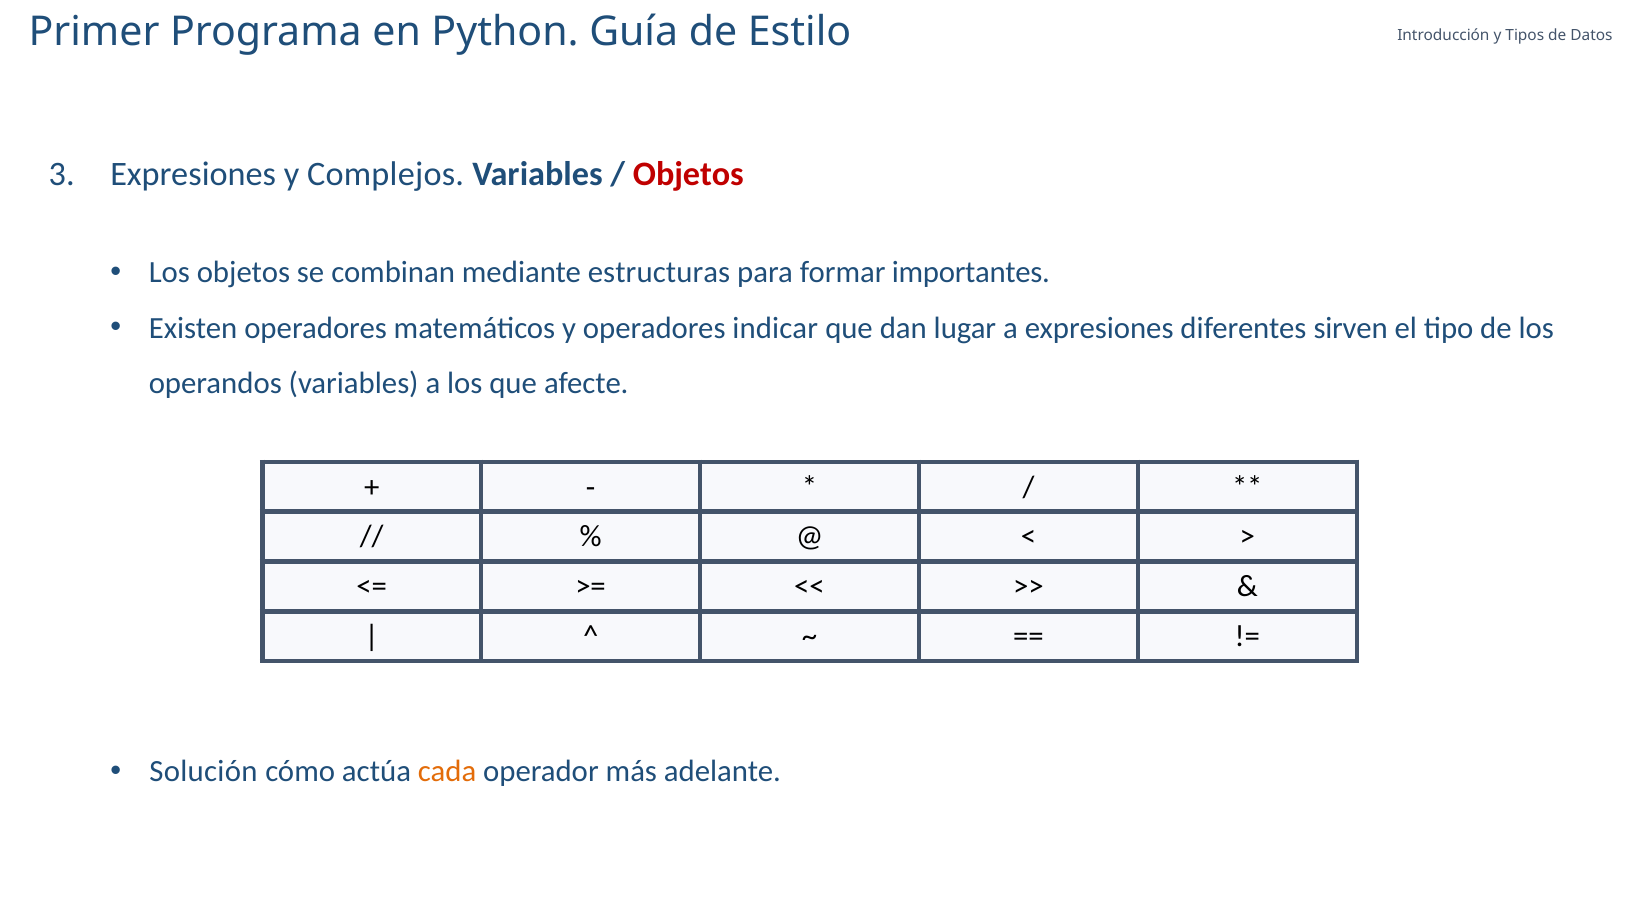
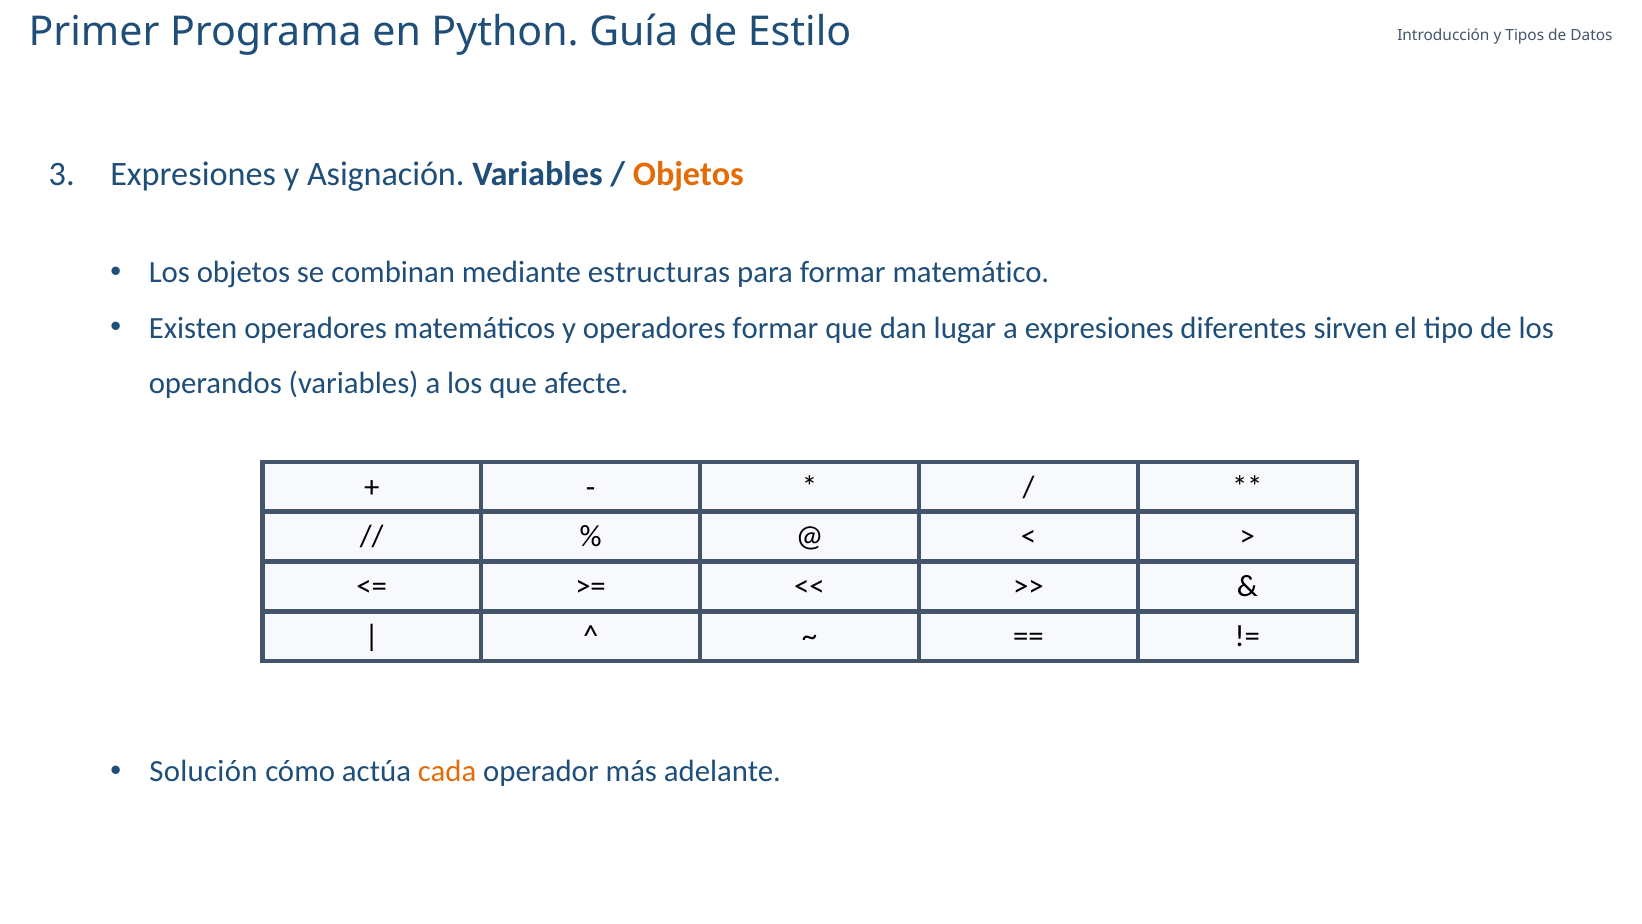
Complejos: Complejos -> Asignación (386, 174)
Objetos colour: red -> orange (688, 174)
importantes: importantes -> matemático (971, 273)
operadores indicar: indicar -> formar (775, 328)
